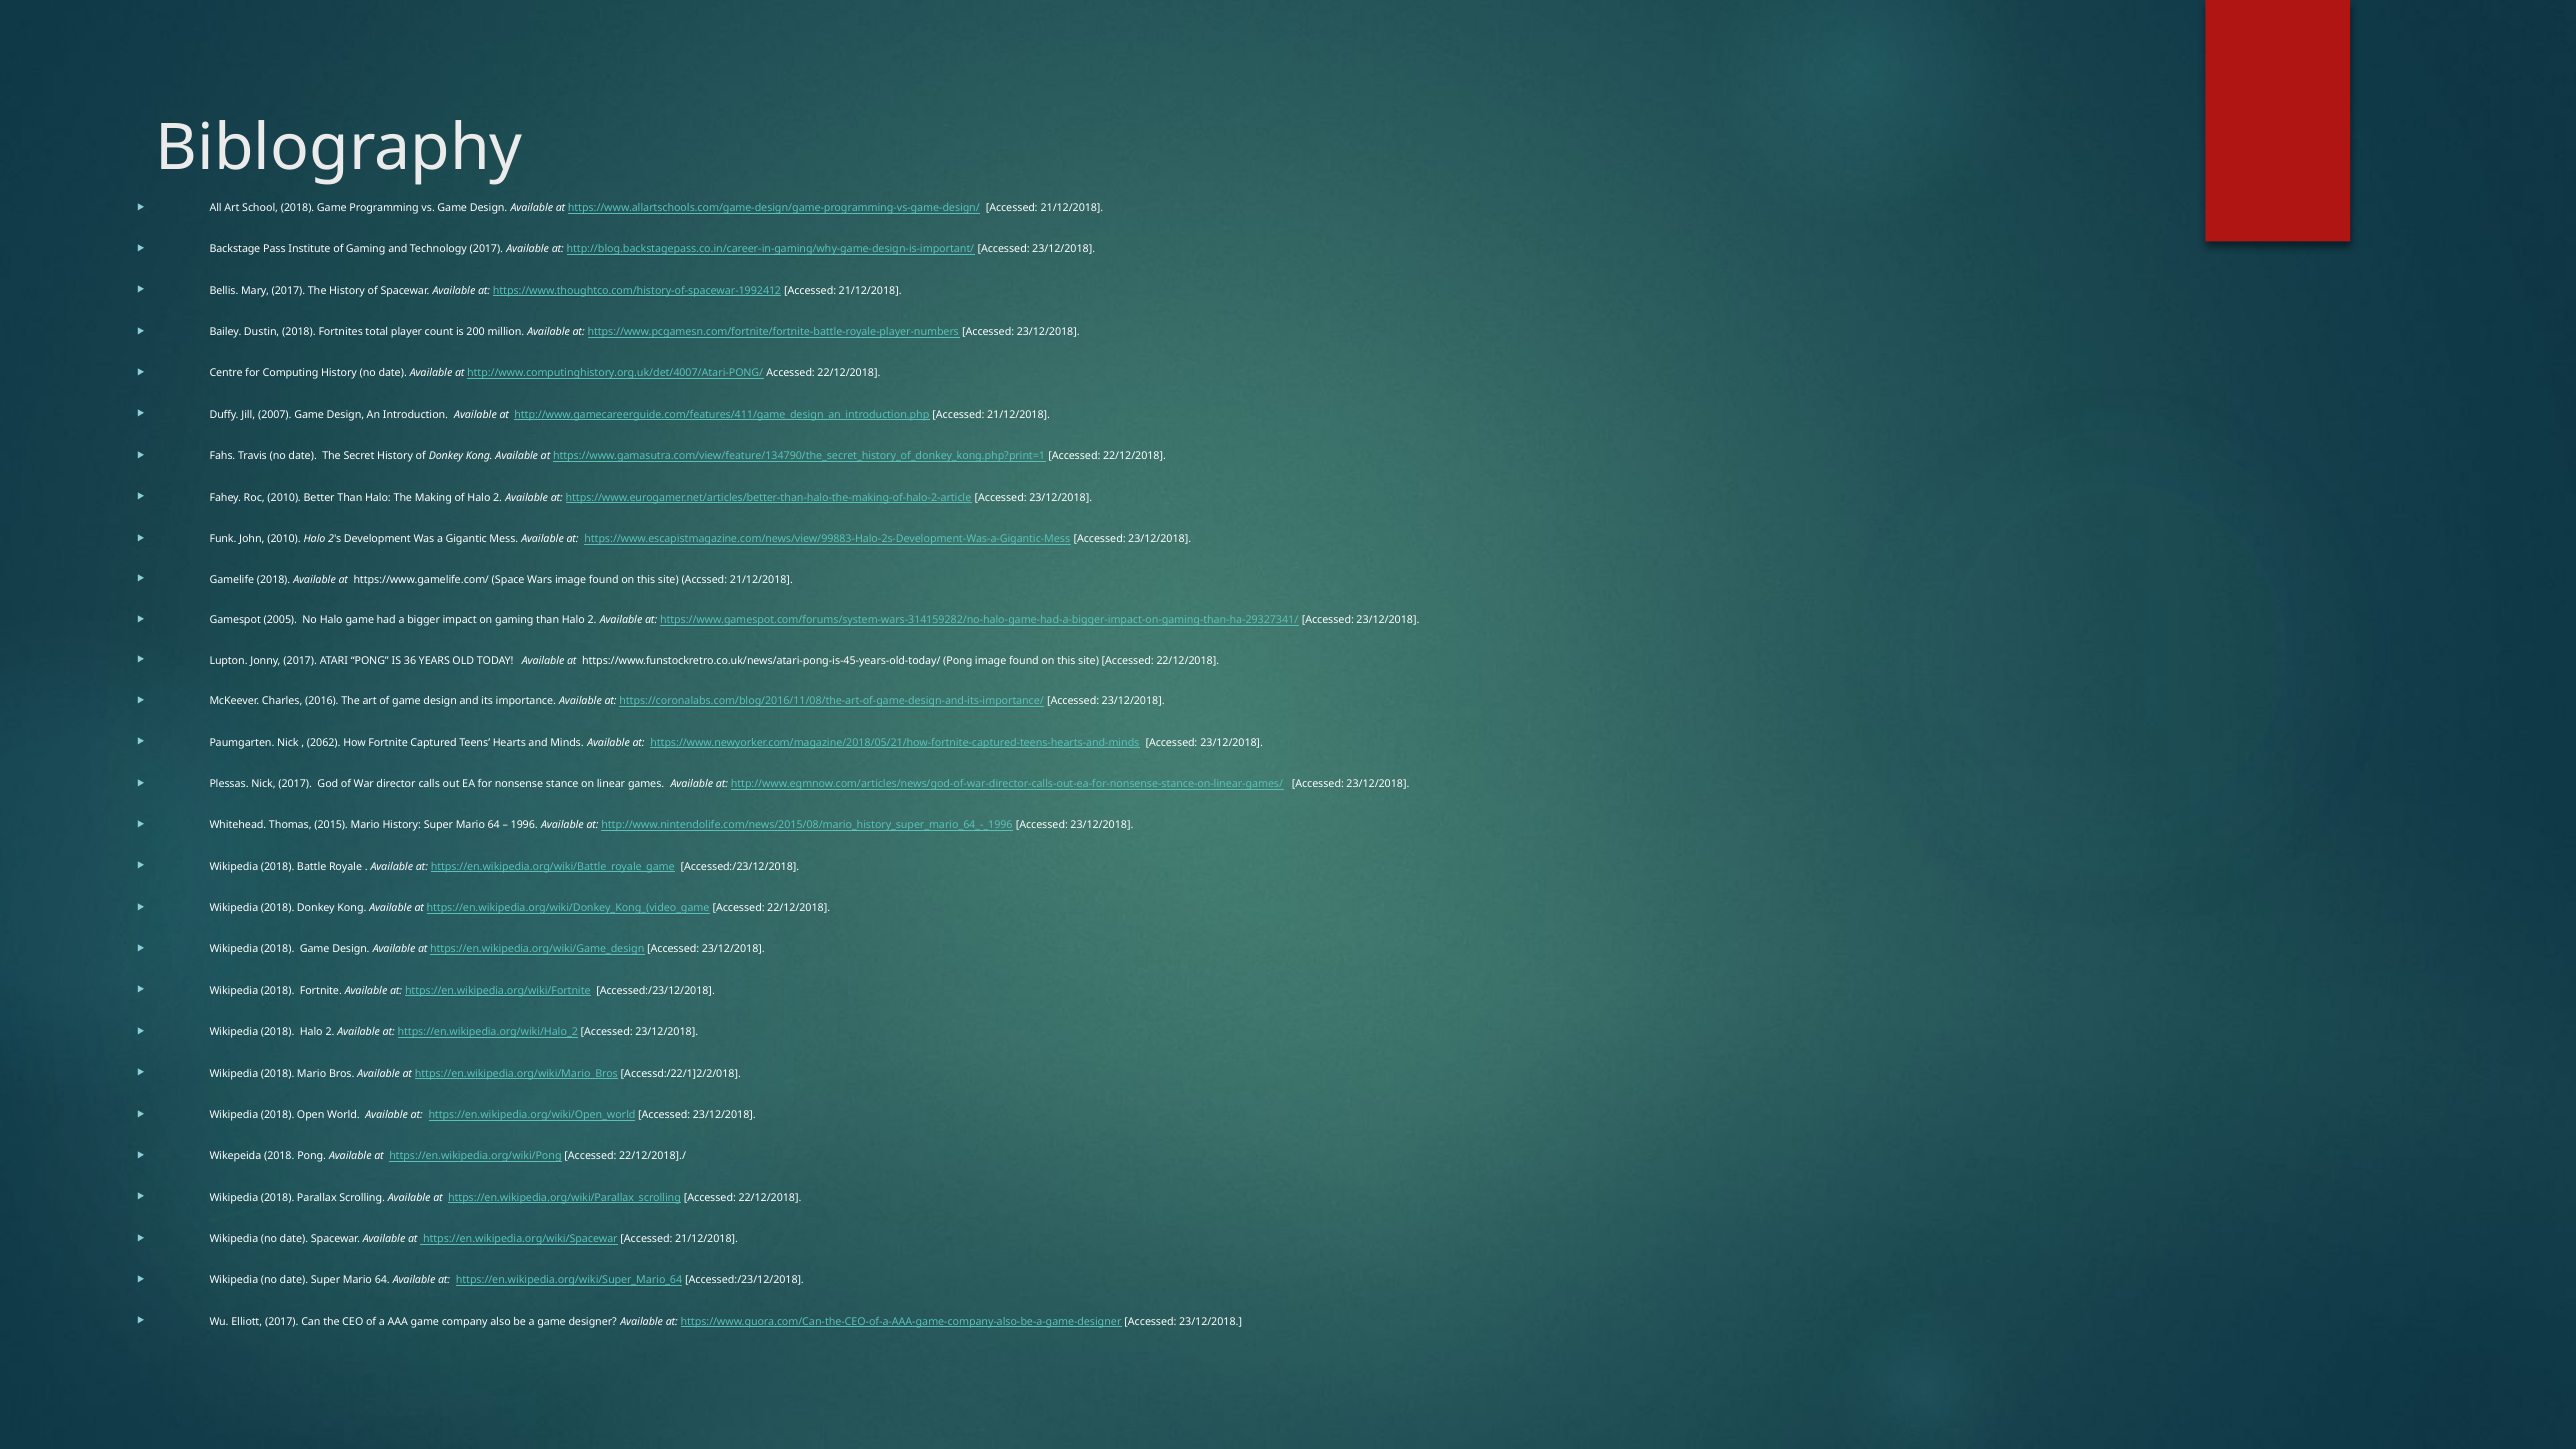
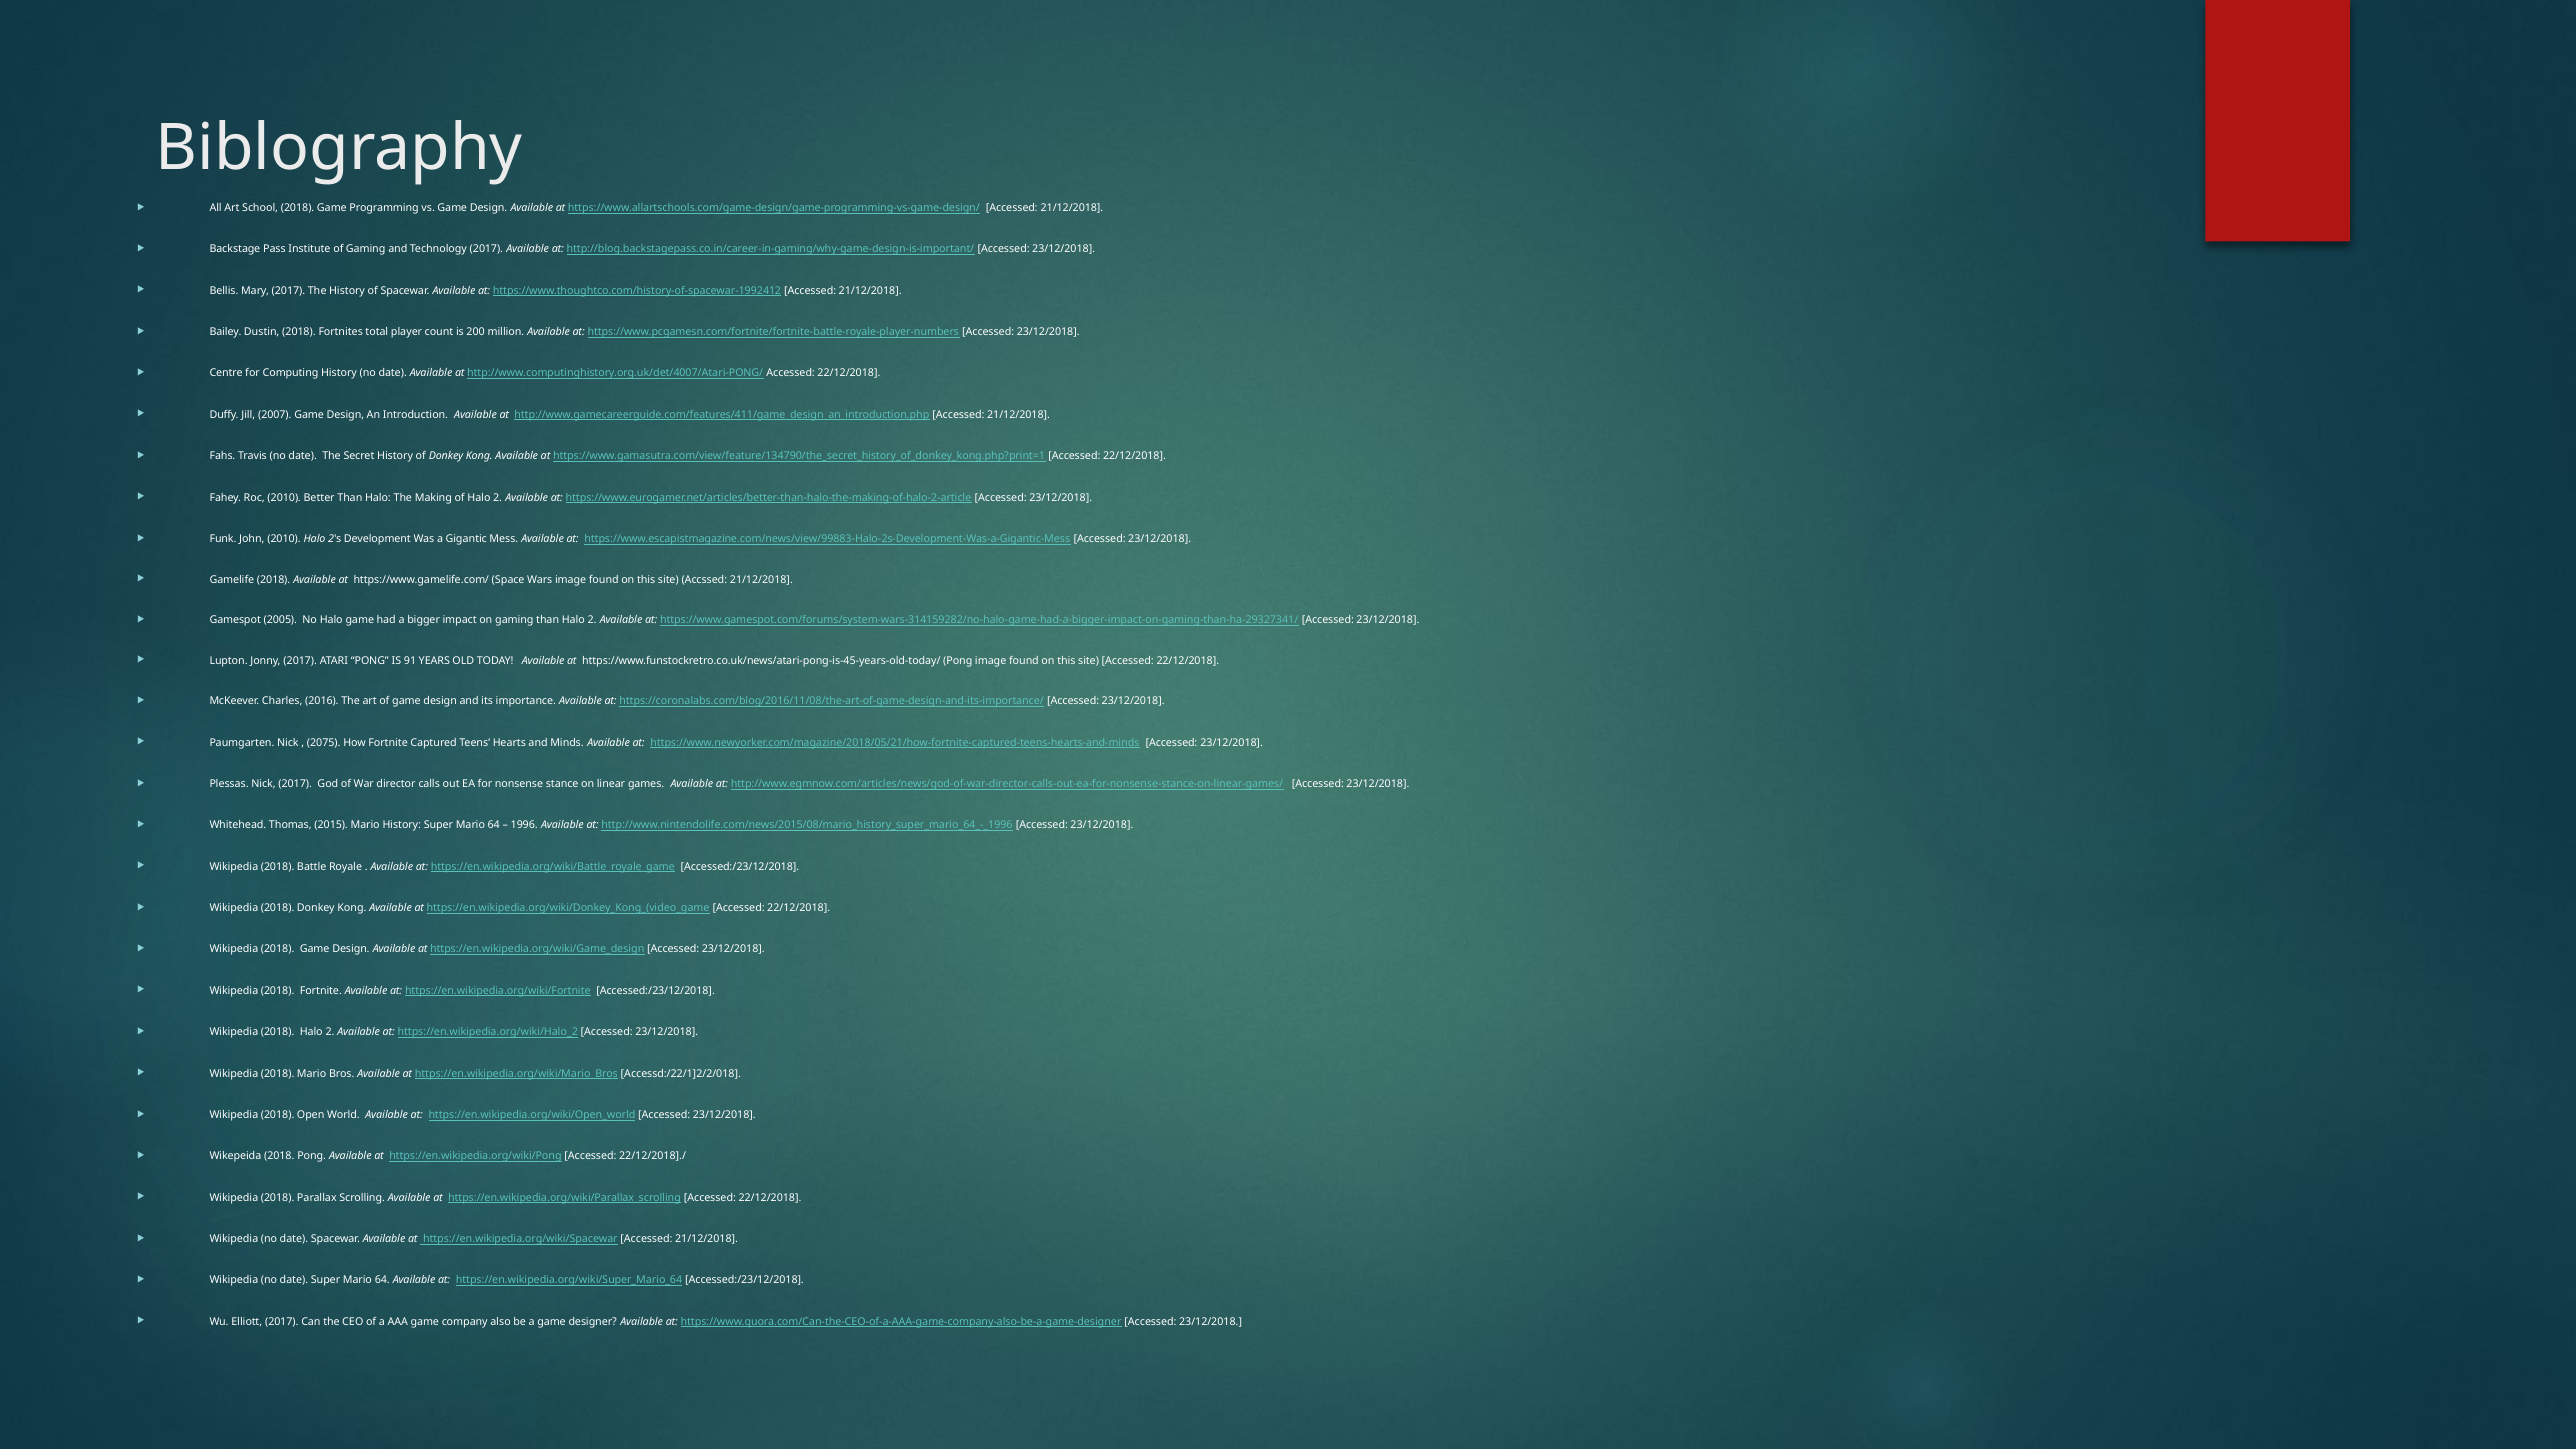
36: 36 -> 91 (410, 661)
2062: 2062 -> 2075 (324, 742)
